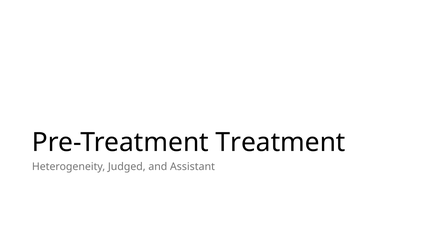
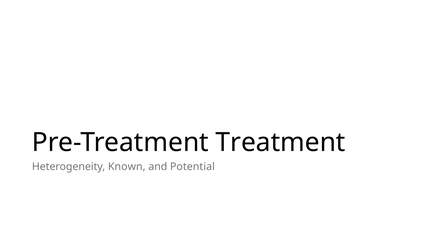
Judged: Judged -> Known (127, 166)
Assistant: Assistant -> Potential (192, 166)
